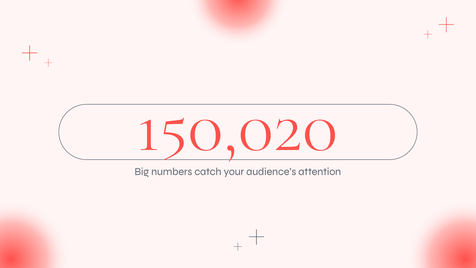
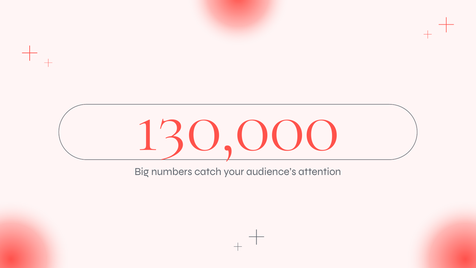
150,020: 150,020 -> 130,000 (238, 129)
